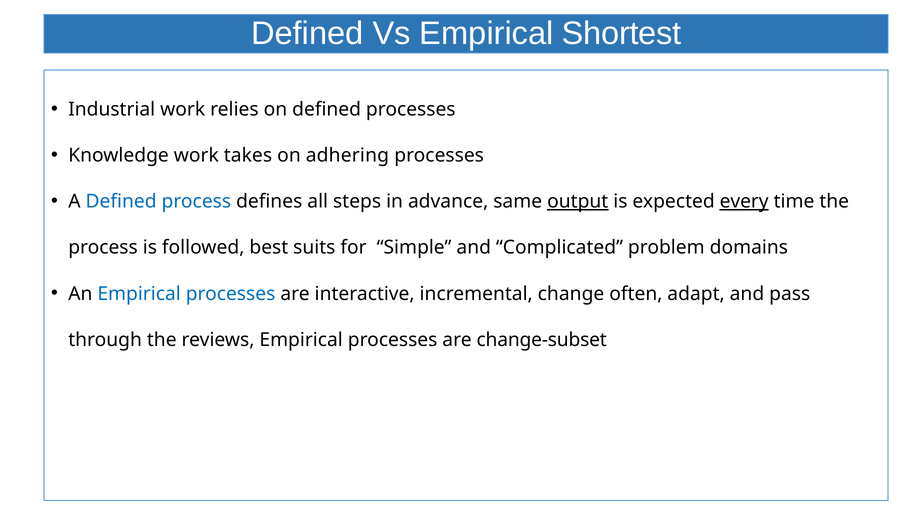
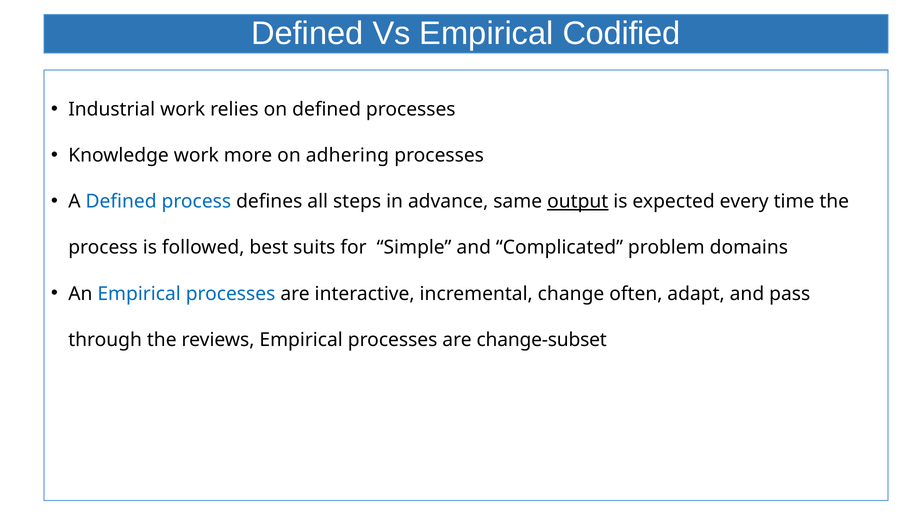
Shortest: Shortest -> Codified (622, 33)
takes: takes -> more (248, 156)
every underline: present -> none (744, 202)
